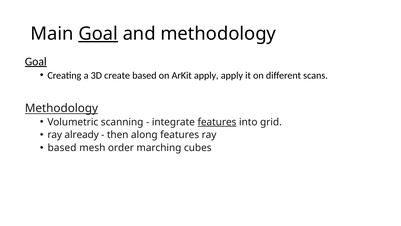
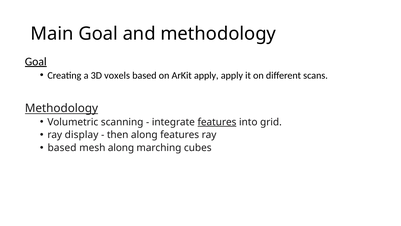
Goal underline: present -> none (98, 34)
create: create -> voxels (117, 75)
already: already -> display (82, 135)
mesh order: order -> along (121, 148)
